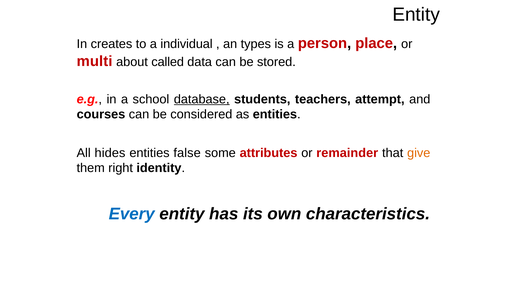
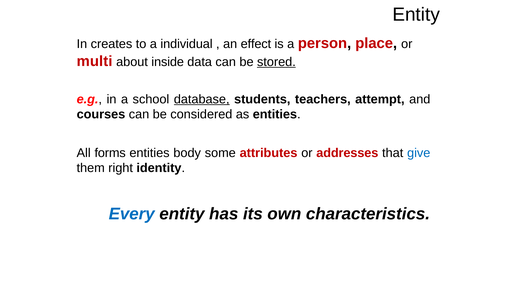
types: types -> effect (256, 44)
called: called -> inside (168, 62)
stored underline: none -> present (276, 62)
hides: hides -> forms (110, 153)
false: false -> body (187, 153)
remainder: remainder -> addresses (347, 153)
give colour: orange -> blue (419, 153)
